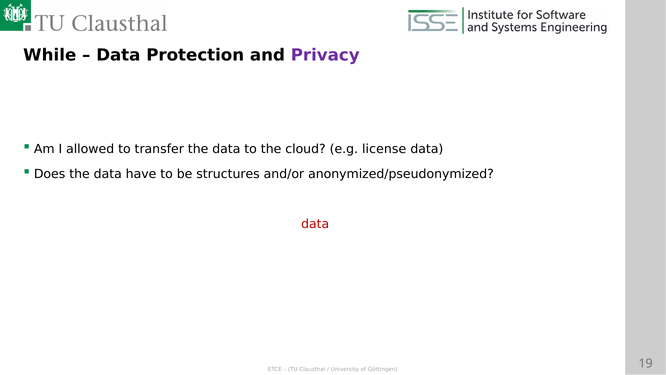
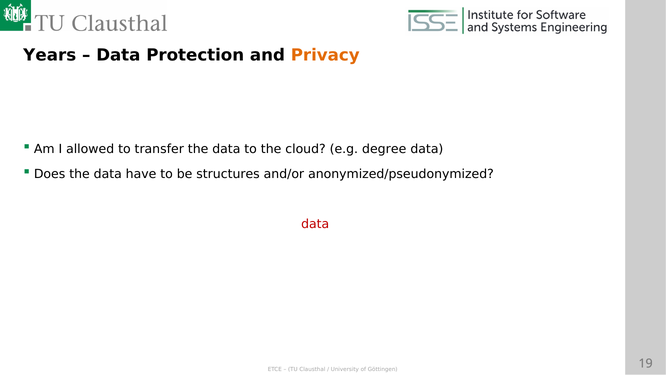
While: While -> Years (50, 55)
Privacy colour: purple -> orange (325, 55)
license: license -> degree (384, 149)
